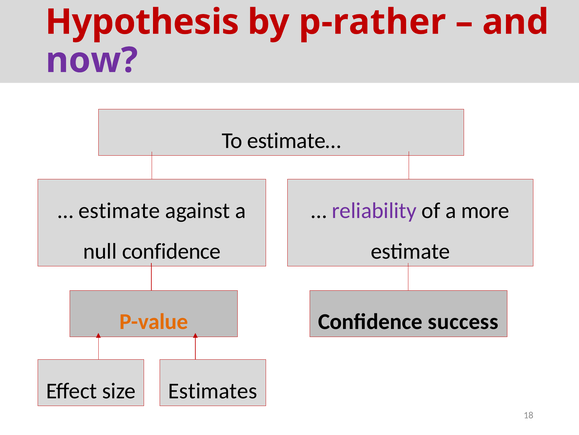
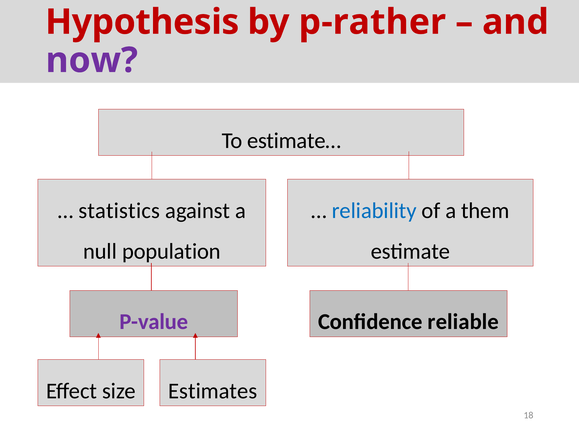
estimate: estimate -> statistics (119, 210)
reliability colour: purple -> blue (374, 210)
more: more -> them (485, 210)
null confidence: confidence -> population (171, 251)
P-value colour: orange -> purple (154, 321)
success: success -> reliable (463, 321)
